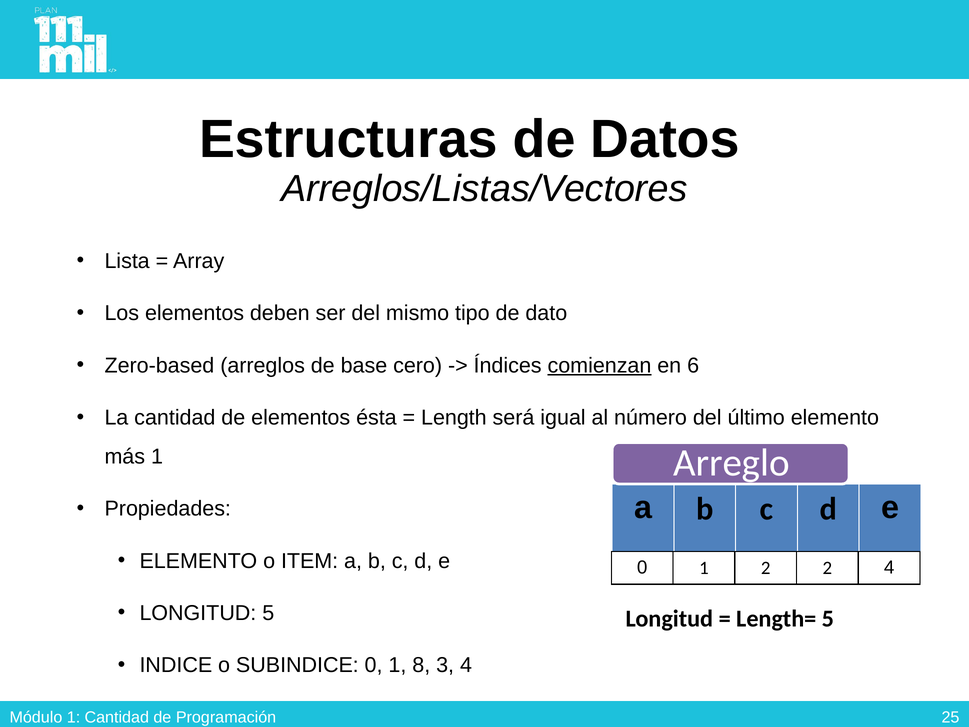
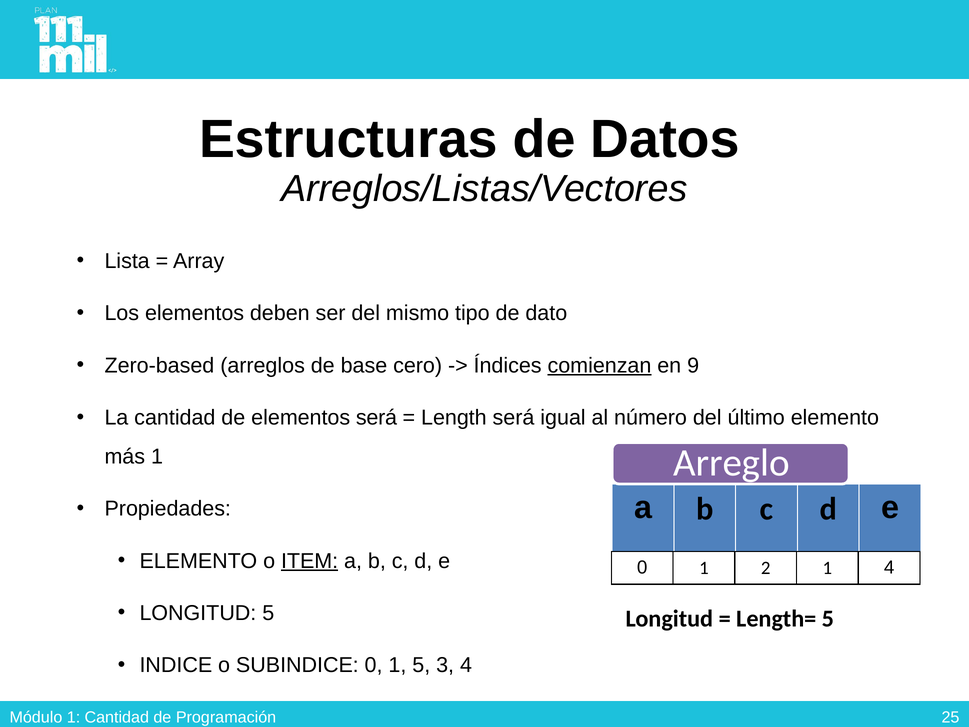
6: 6 -> 9 (693, 365)
elementos ésta: ésta -> será (376, 418)
ITEM underline: none -> present (310, 561)
2 2: 2 -> 1 (827, 568)
1 8: 8 -> 5 (421, 665)
